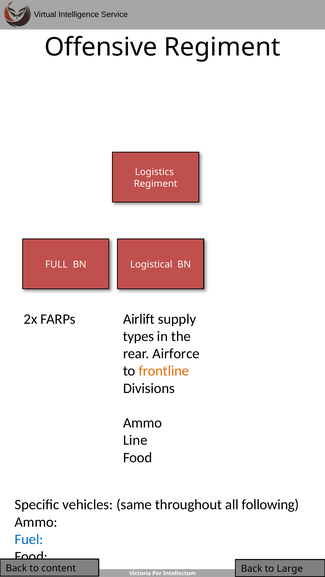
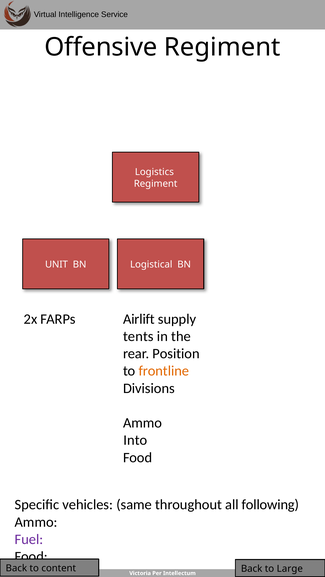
FULL: FULL -> UNIT (56, 265)
types: types -> tents (138, 337)
Airforce: Airforce -> Position (176, 354)
Line: Line -> Into (135, 441)
Fuel colour: blue -> purple (29, 540)
